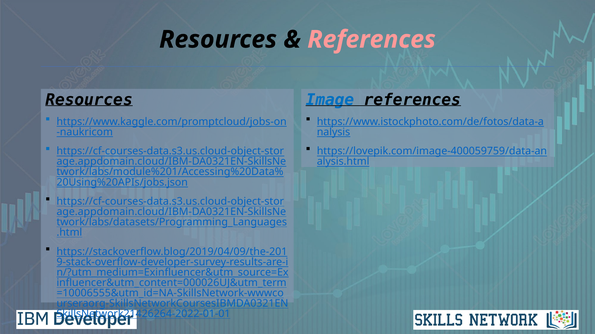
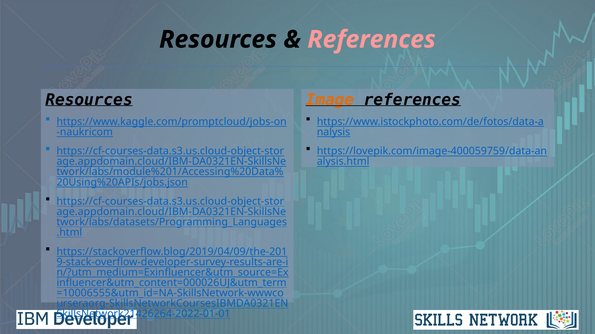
Image colour: blue -> orange (330, 100)
